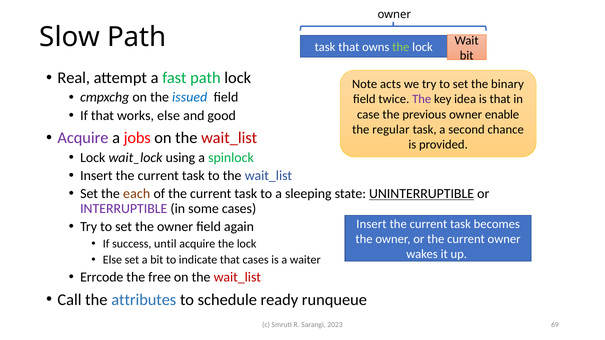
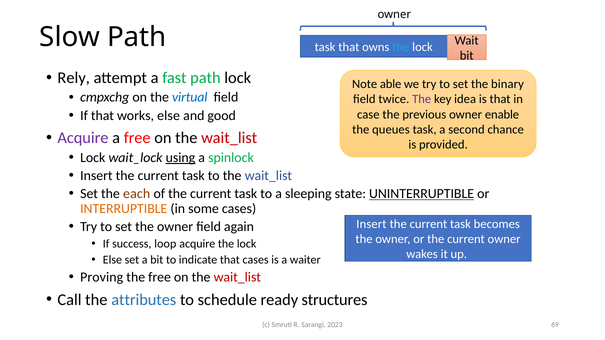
the colour: light green -> light blue (401, 47)
Real: Real -> Rely (74, 78)
acts: acts -> able (391, 84)
issued: issued -> virtual (190, 97)
regular: regular -> queues (391, 130)
a jobs: jobs -> free (137, 138)
using underline: none -> present (180, 158)
INTERRUPTIBLE colour: purple -> orange (124, 209)
until: until -> loop (165, 244)
Errcode: Errcode -> Proving (102, 277)
runqueue: runqueue -> structures (334, 300)
